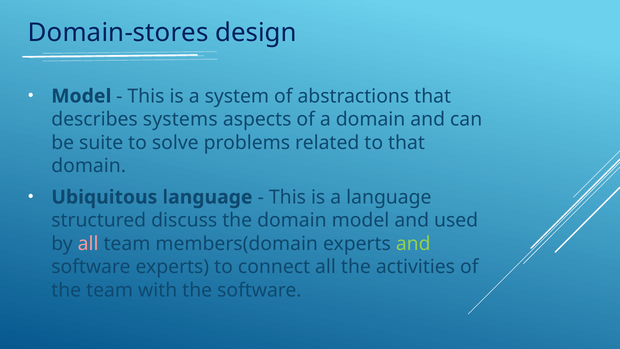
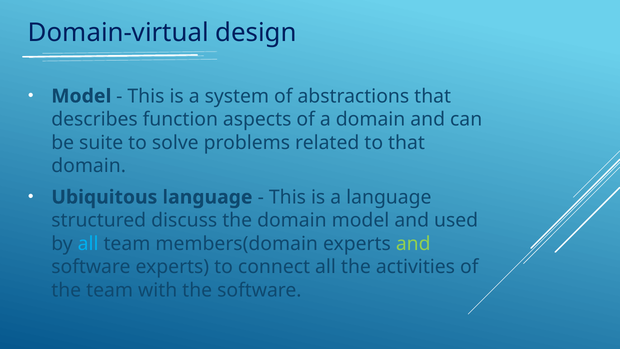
Domain-stores: Domain-stores -> Domain-virtual (118, 33)
systems: systems -> function (180, 119)
all colour: pink -> light blue (88, 244)
